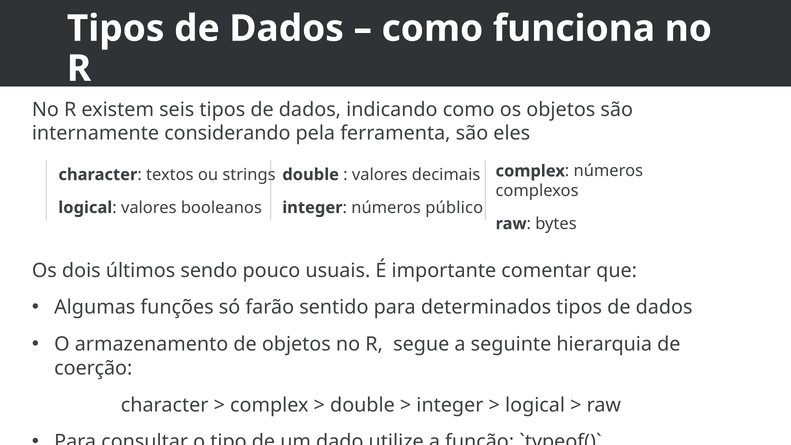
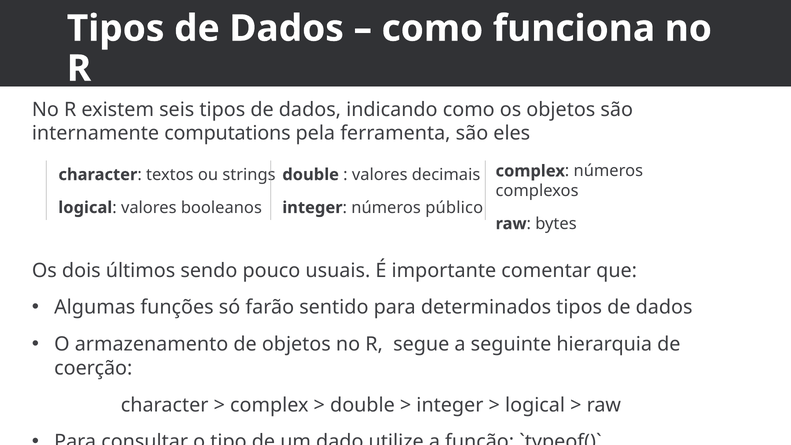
considerando: considerando -> computations (227, 133)
